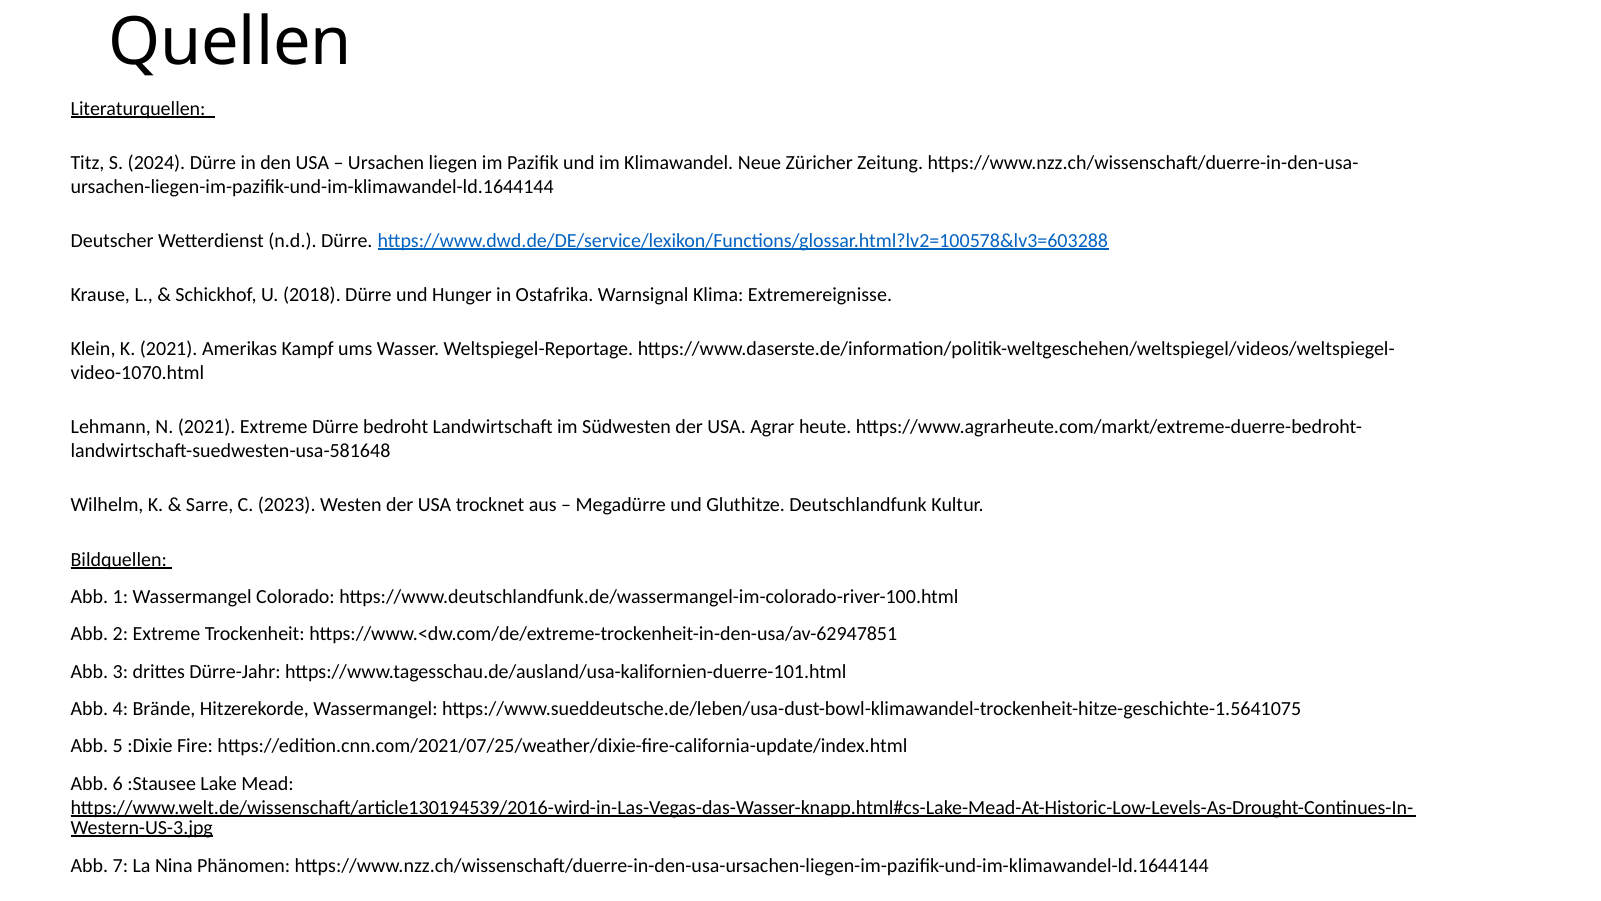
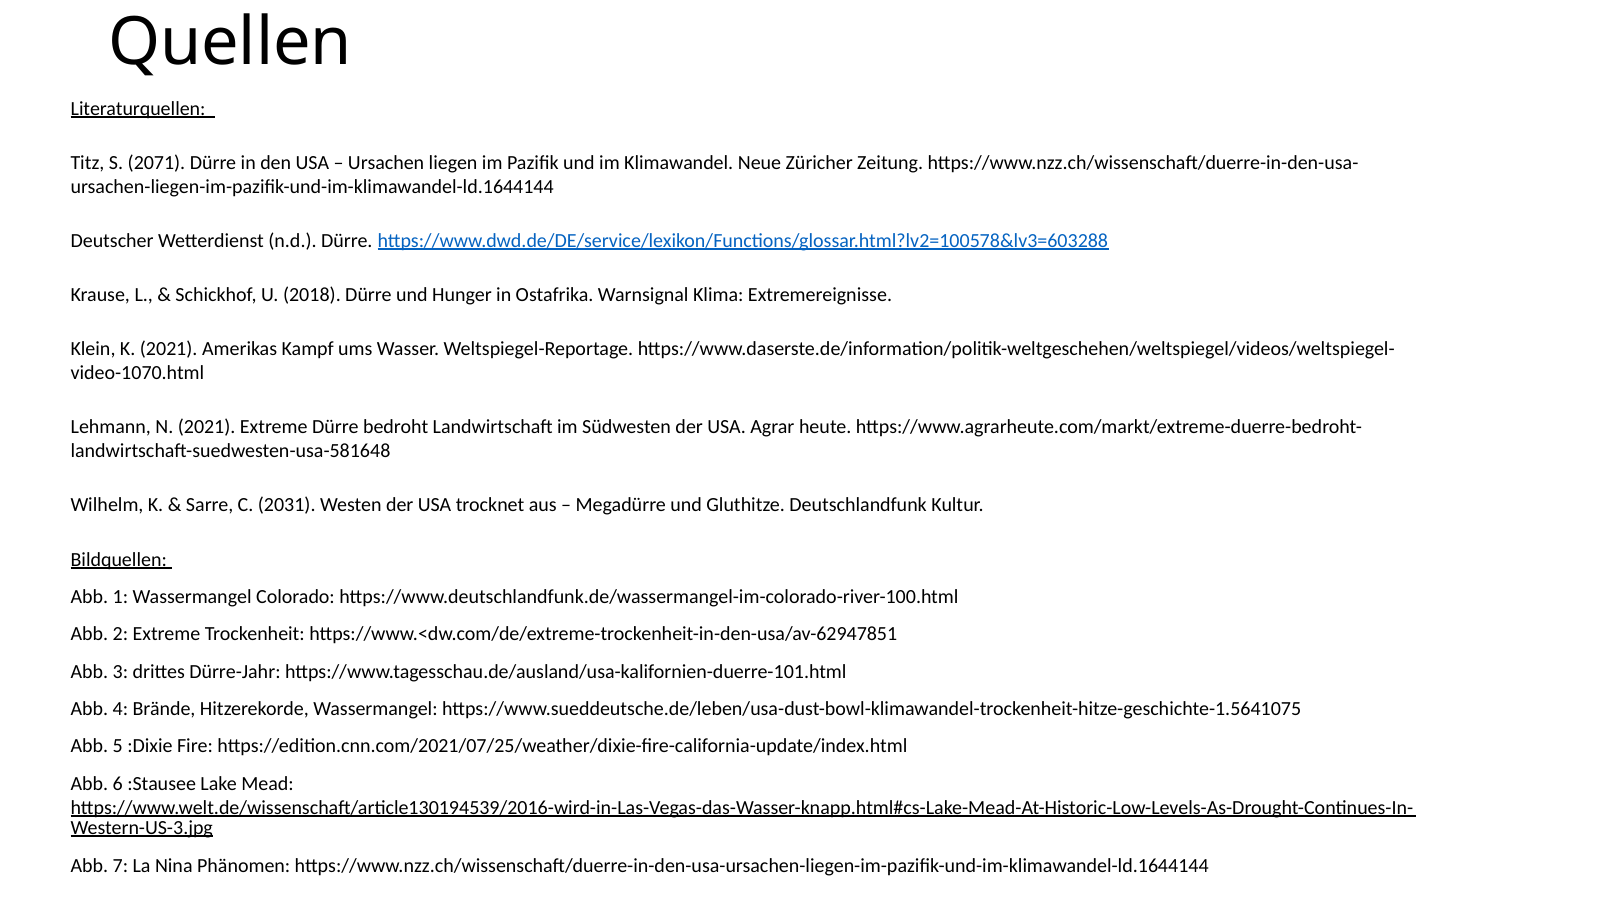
2024: 2024 -> 2071 (156, 163)
2023: 2023 -> 2031 (287, 505)
